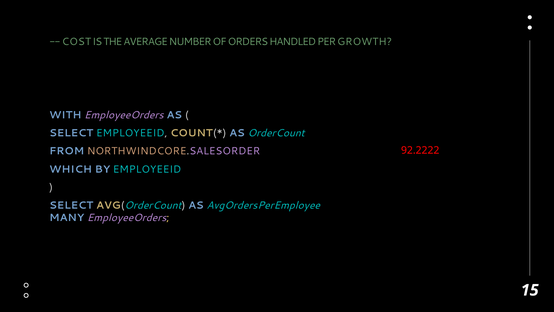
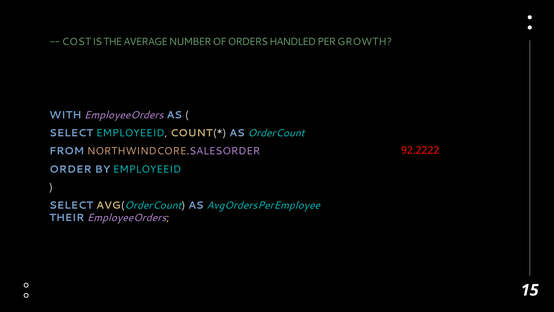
WHICH: WHICH -> ORDER (71, 169)
MANY: MANY -> THEIR (67, 218)
